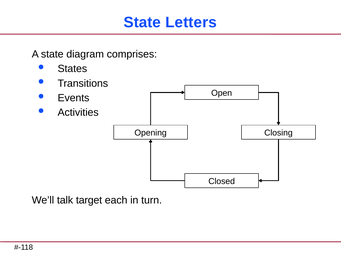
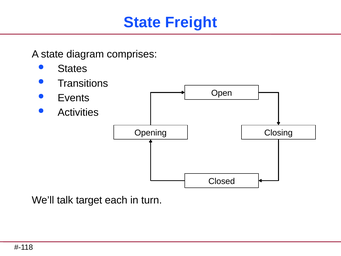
Letters: Letters -> Freight (191, 22)
